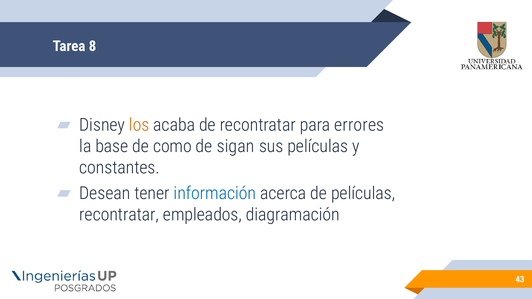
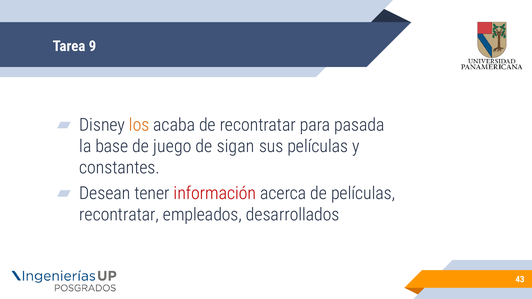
8: 8 -> 9 (92, 46)
errores: errores -> pasada (359, 125)
como: como -> juego (172, 146)
información colour: blue -> red (215, 193)
diagramación: diagramación -> desarrollados (293, 215)
